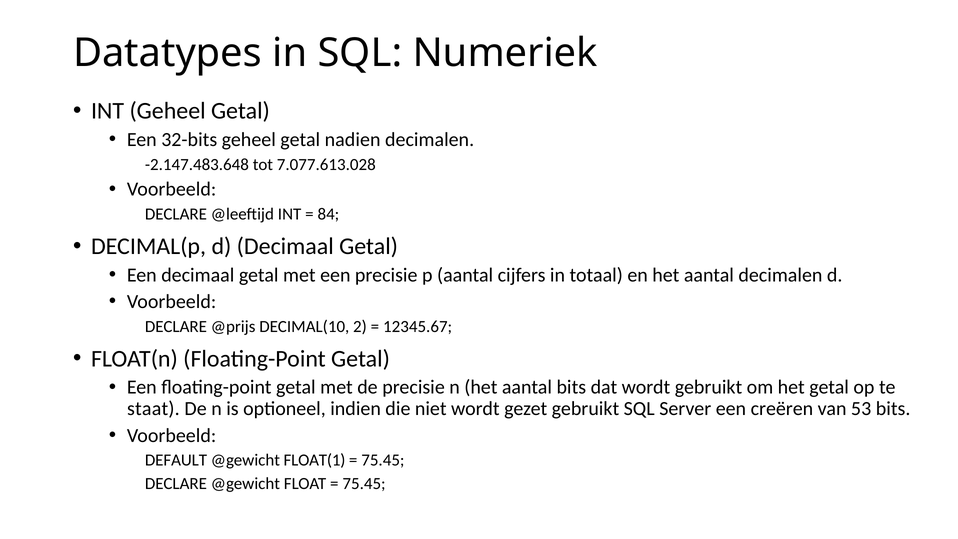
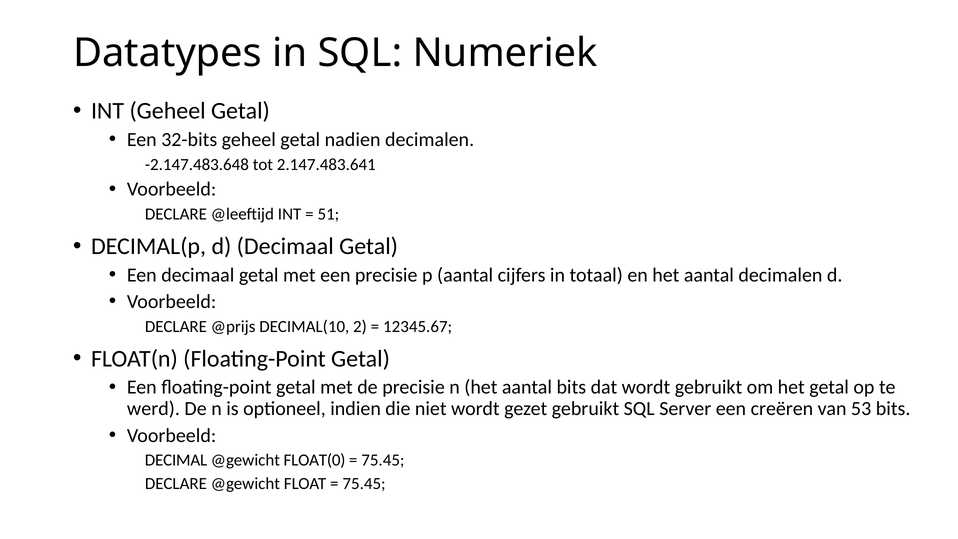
7.077.613.028: 7.077.613.028 -> 2.147.483.641 (326, 164)
84: 84 -> 51 (328, 214)
staat: staat -> werd (153, 409)
DEFAULT: DEFAULT -> DECIMAL (176, 460)
FLOAT(1: FLOAT(1 -> FLOAT(0 (315, 460)
